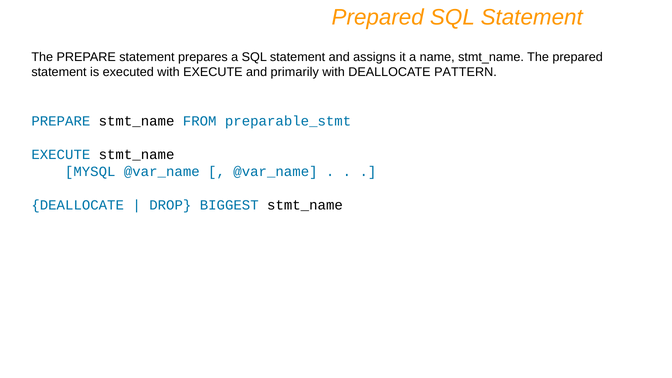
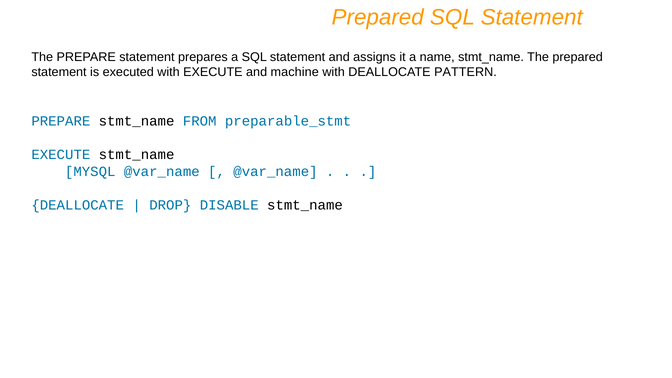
primarily: primarily -> machine (295, 72)
BIGGEST: BIGGEST -> DISABLE (229, 205)
